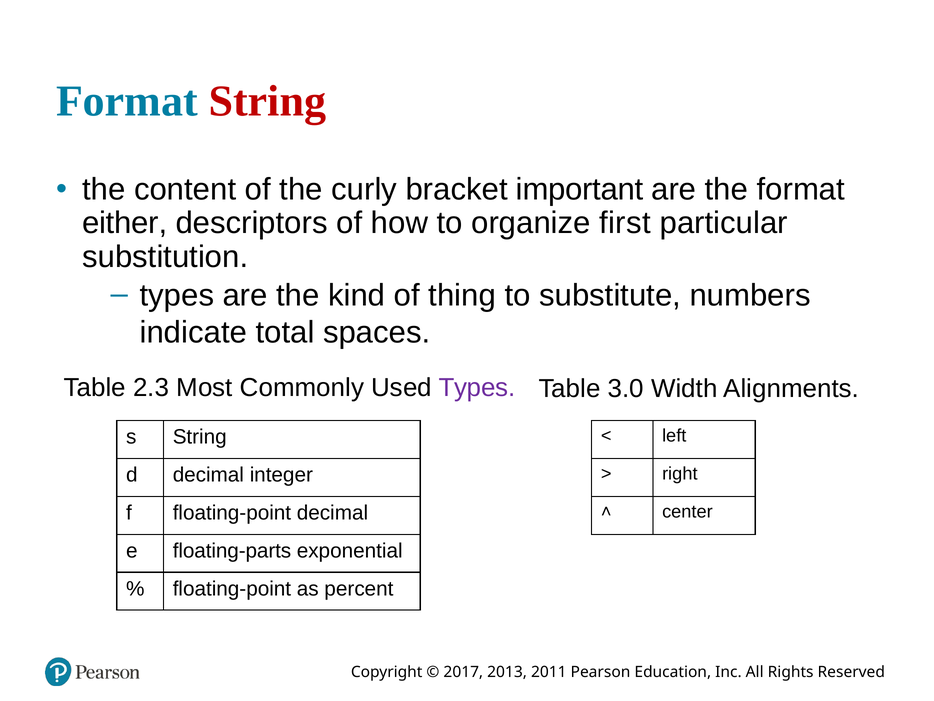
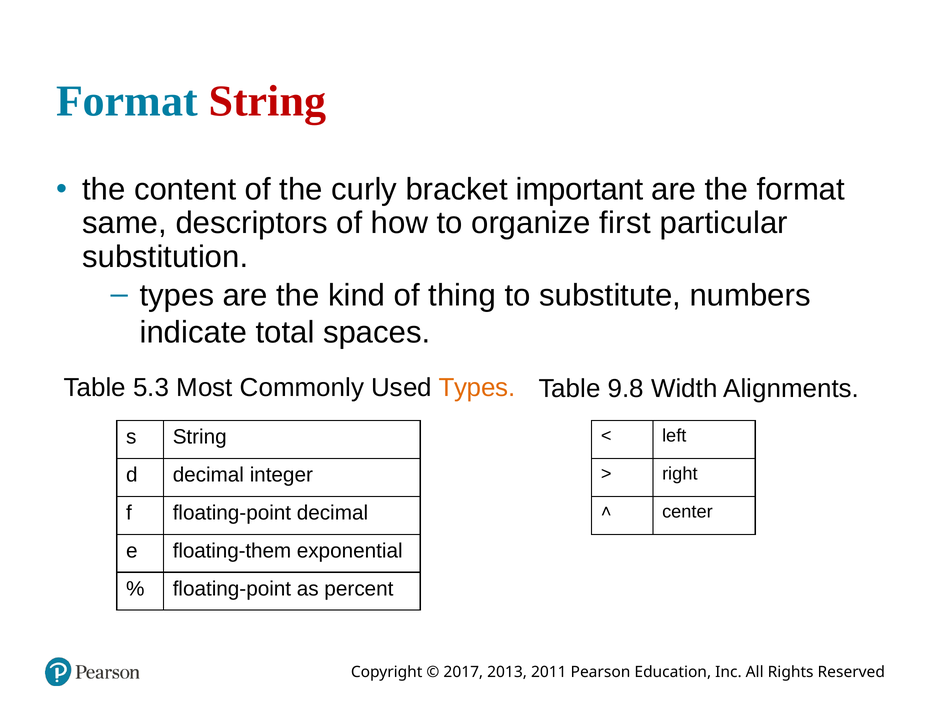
either: either -> same (125, 223)
2.3: 2.3 -> 5.3 (151, 388)
Types colour: purple -> orange (477, 388)
3.0: 3.0 -> 9.8 (626, 389)
floating-parts: floating-parts -> floating-them (232, 550)
